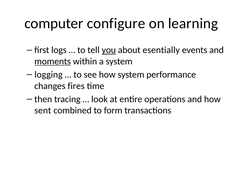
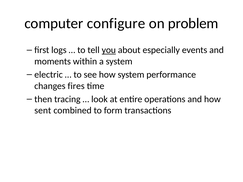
learning: learning -> problem (193, 24)
esentially: esentially -> especially (161, 50)
moments underline: present -> none (53, 61)
logging: logging -> electric (49, 75)
